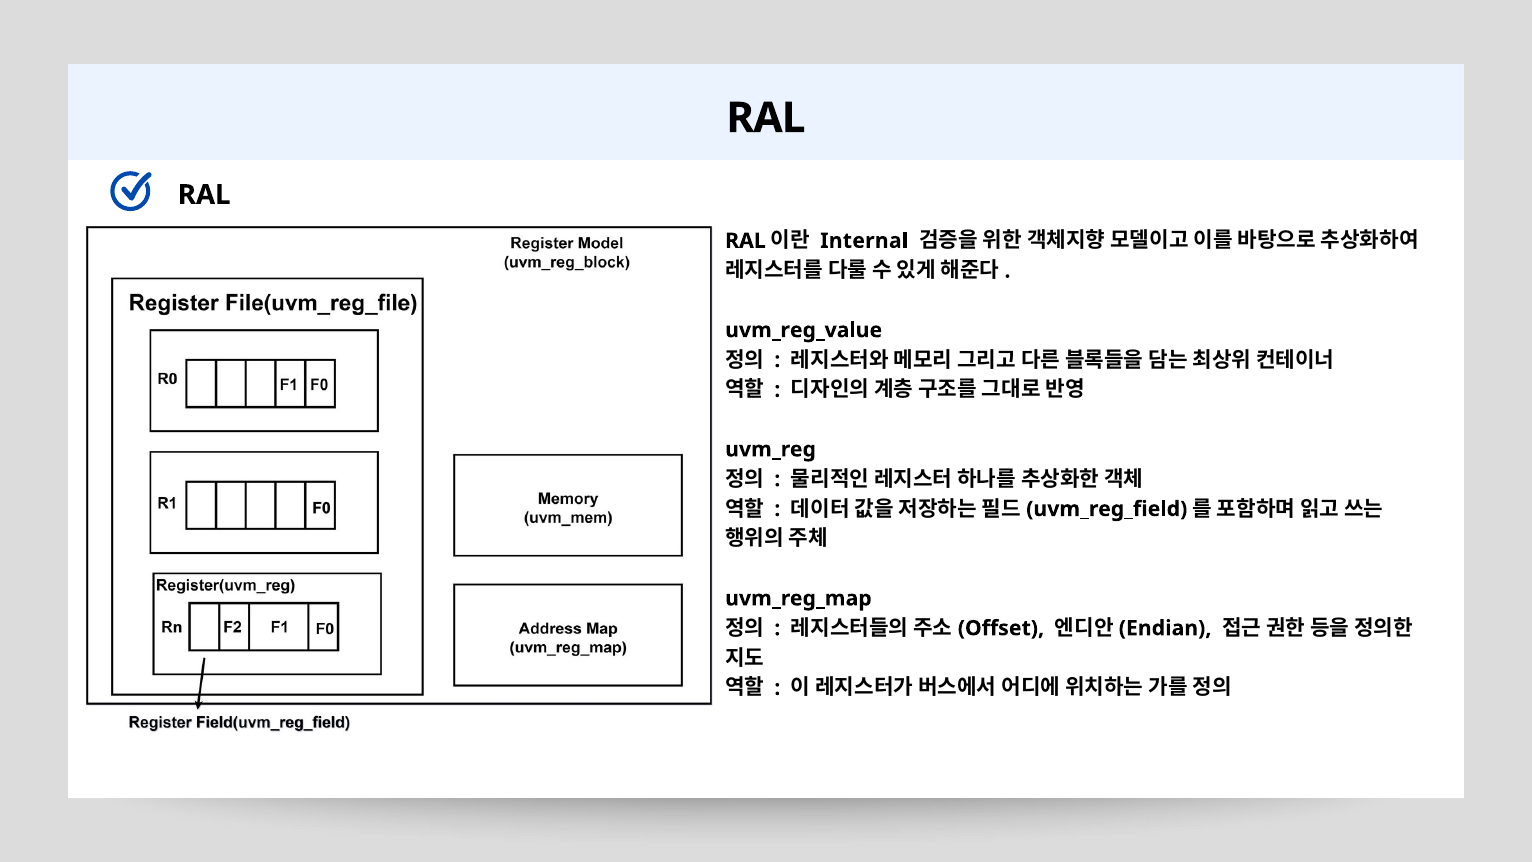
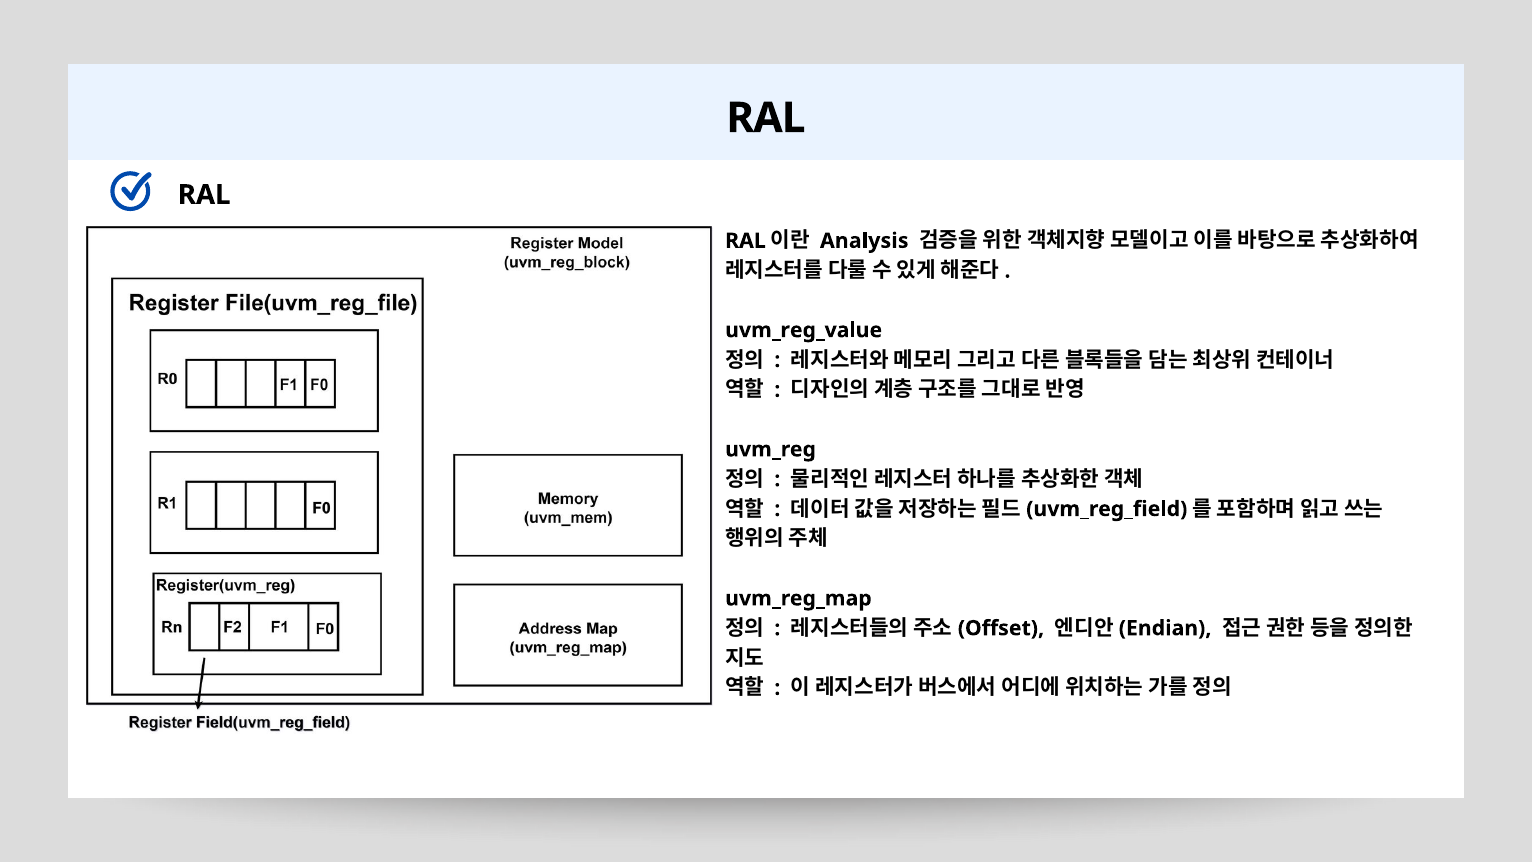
Internal: Internal -> Analysis (864, 241)
